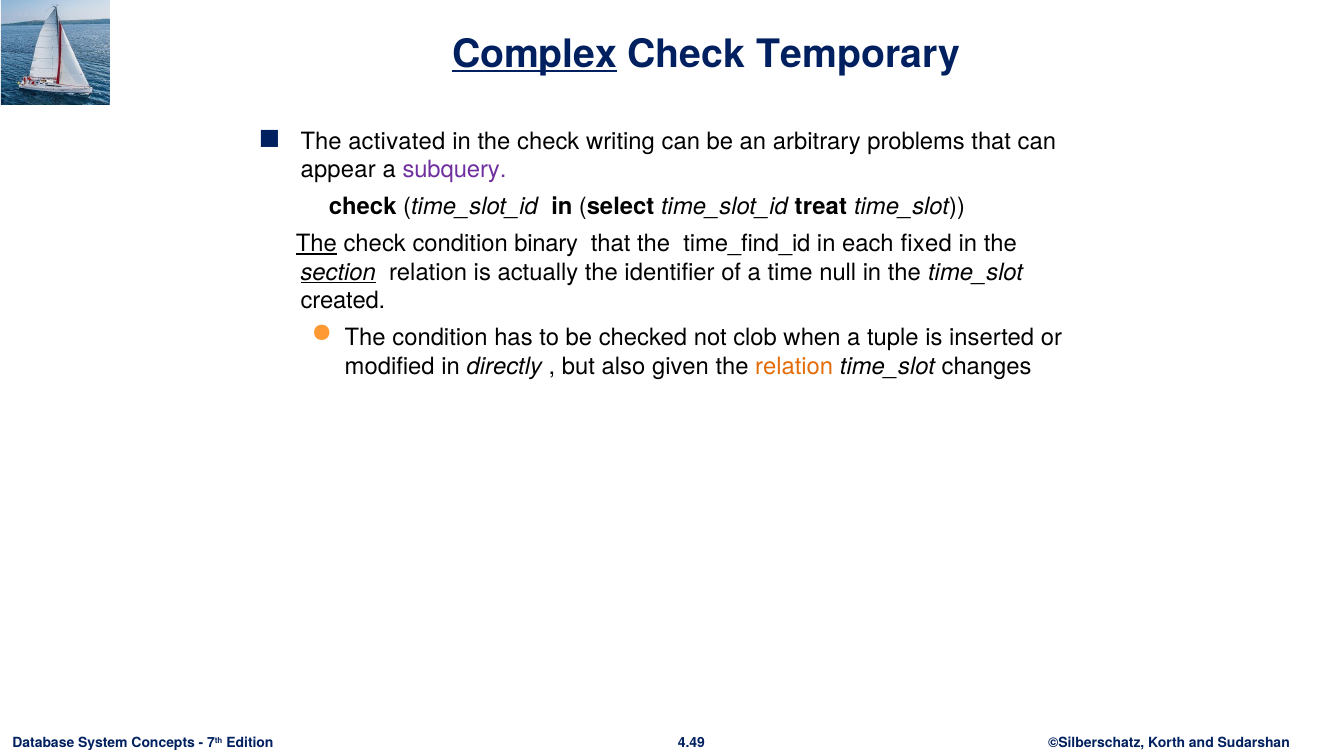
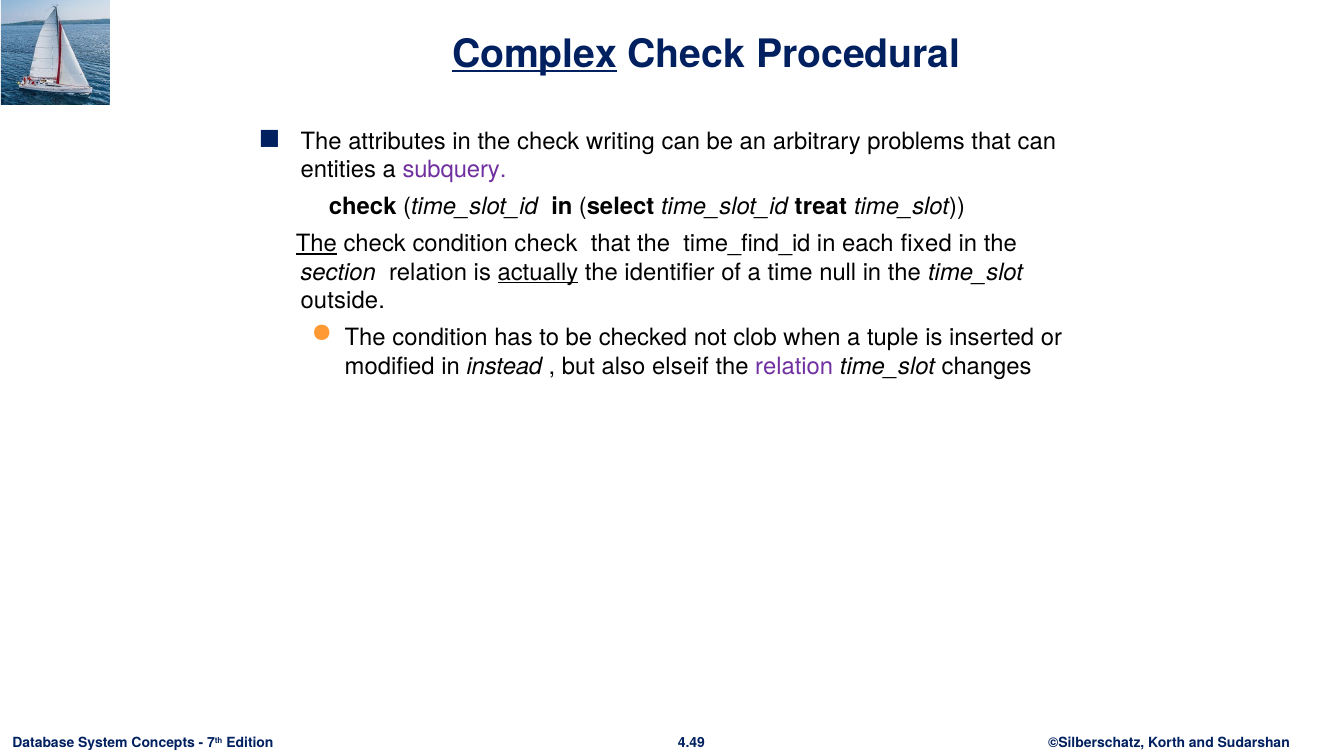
Temporary: Temporary -> Procedural (858, 54)
activated: activated -> attributes (397, 142)
appear: appear -> entities (338, 170)
condition binary: binary -> check (546, 244)
section underline: present -> none (338, 273)
actually underline: none -> present (538, 273)
created: created -> outside (343, 301)
directly: directly -> instead (504, 367)
given: given -> elseif (680, 367)
relation colour: orange -> purple (794, 367)
